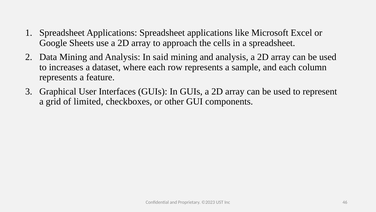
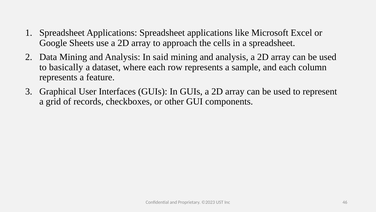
increases: increases -> basically (66, 67)
limited: limited -> records (88, 101)
